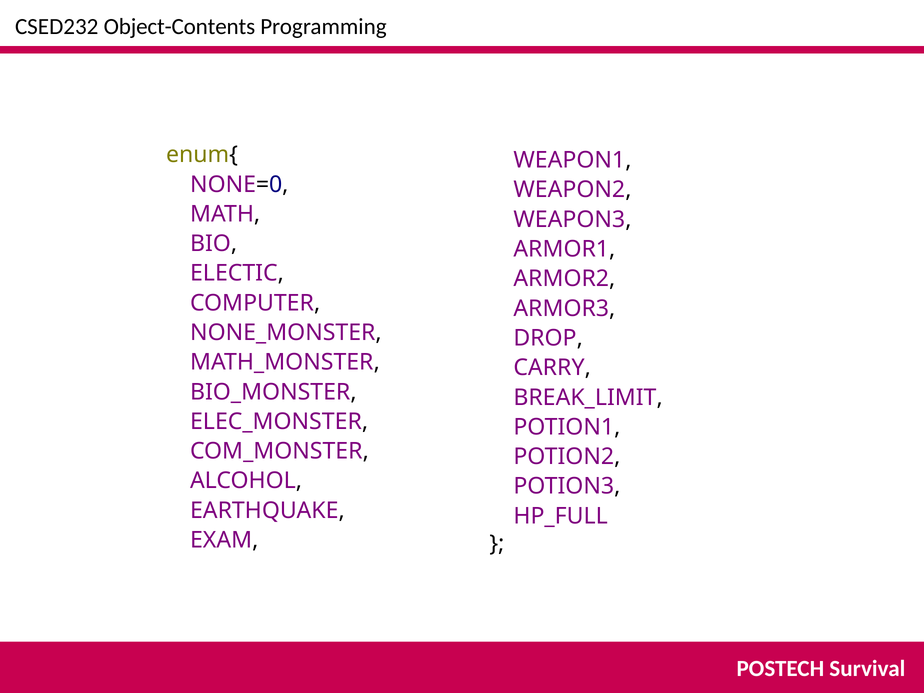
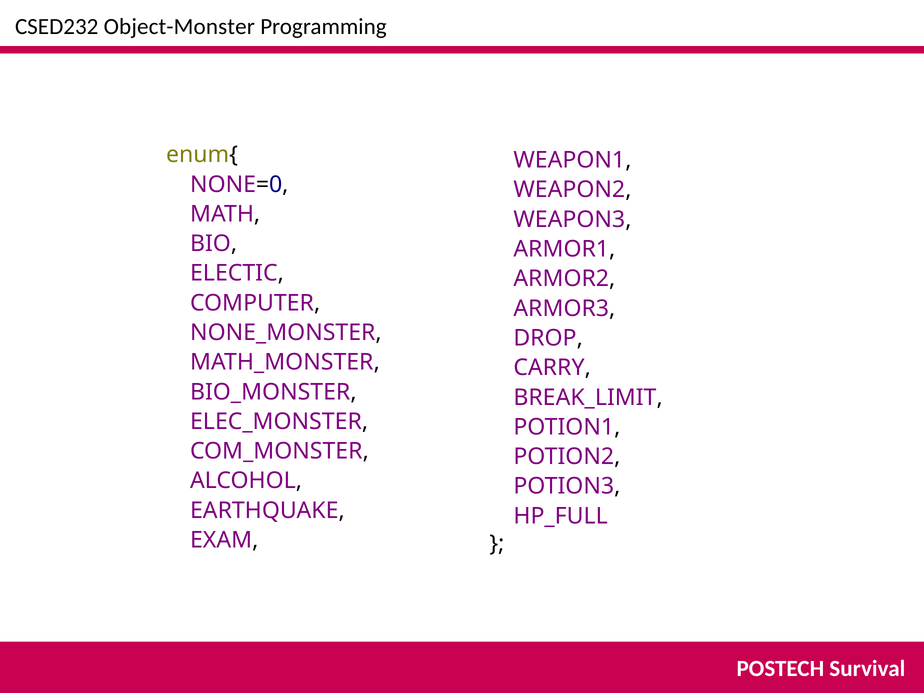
Object-Contents: Object-Contents -> Object-Monster (179, 27)
